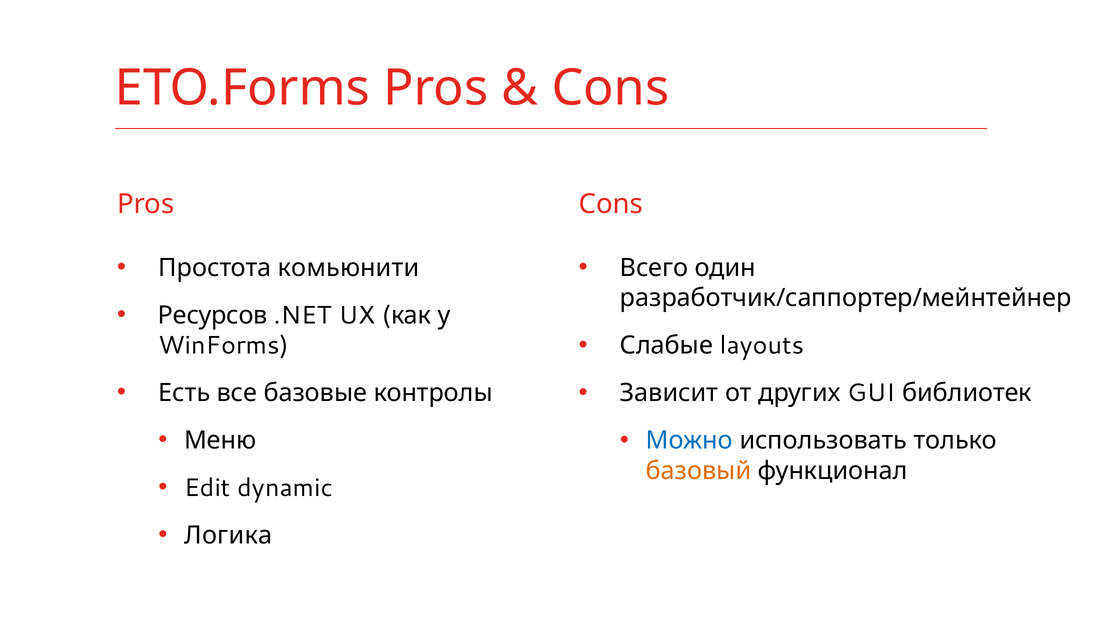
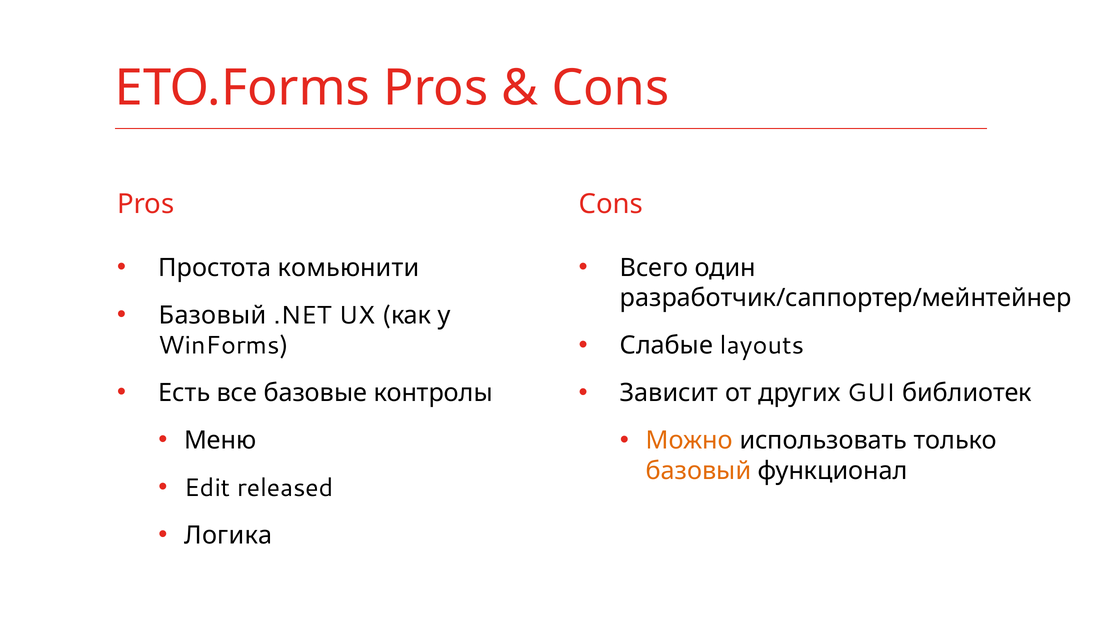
Ресурсов: Ресурсов -> Базовый (213, 315)
Можно colour: blue -> orange (689, 441)
dynamic: dynamic -> released (285, 488)
